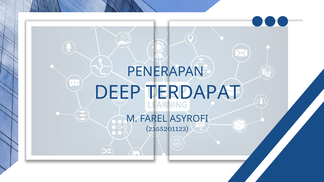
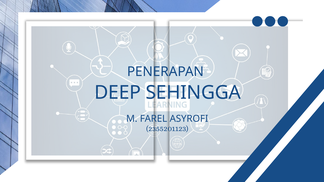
TERDAPAT: TERDAPAT -> SEHINGGA (193, 93)
